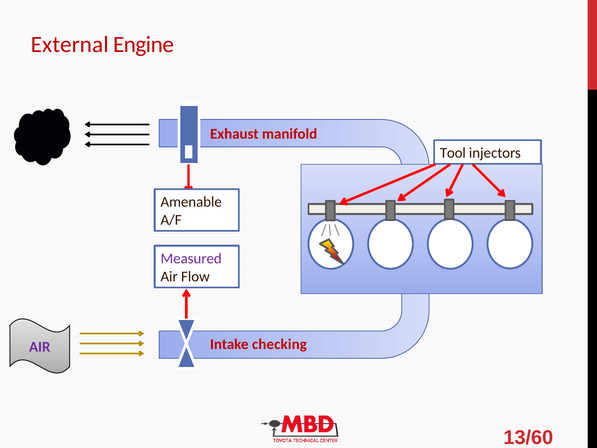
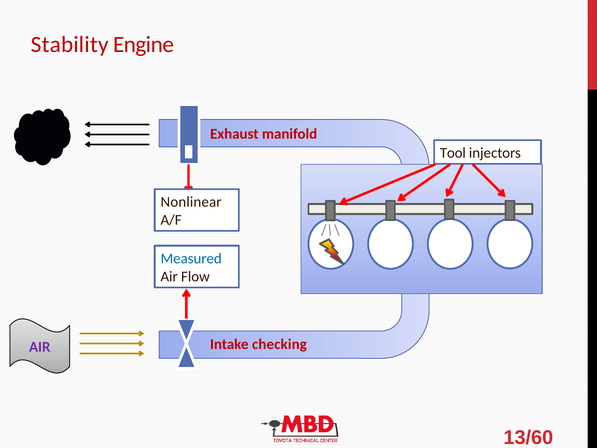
External: External -> Stability (70, 44)
Amenable: Amenable -> Nonlinear (191, 202)
Measured colour: purple -> blue (191, 259)
